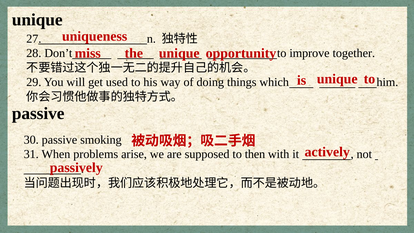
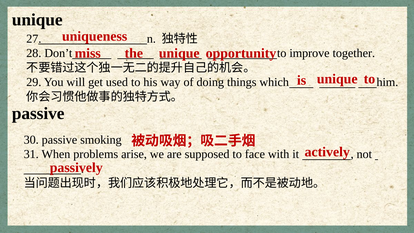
then: then -> face (255, 154)
